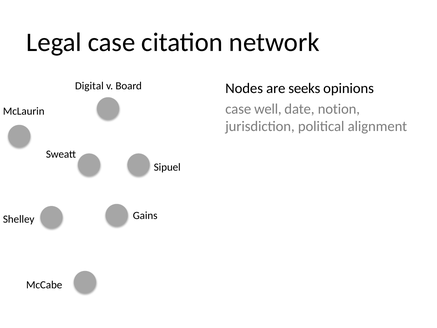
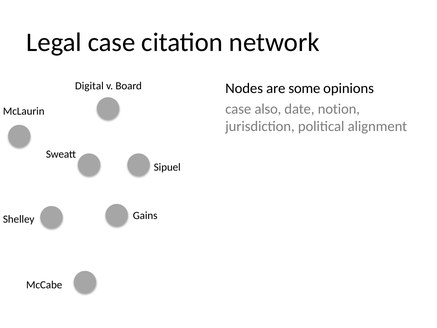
seeks: seeks -> some (304, 88)
well: well -> also (268, 109)
